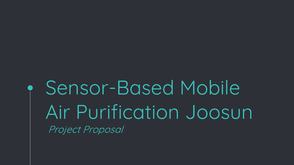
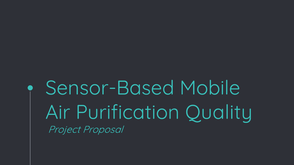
Joosun: Joosun -> Quality (219, 113)
